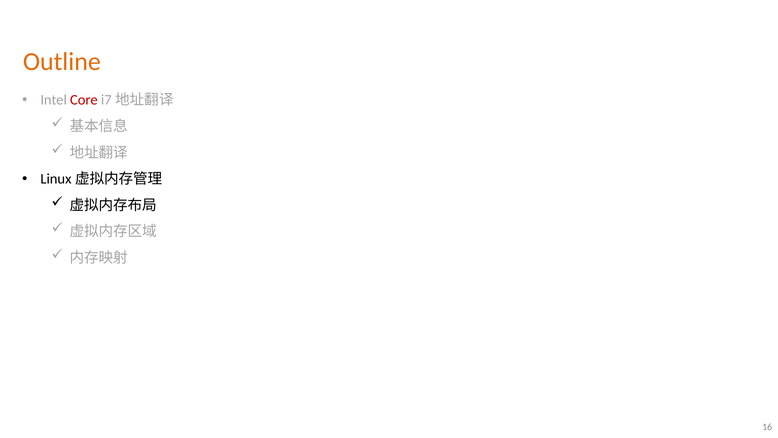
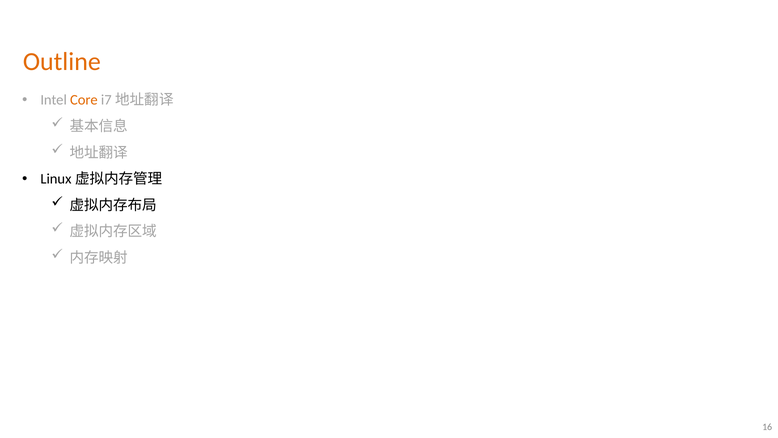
Core colour: red -> orange (84, 100)
